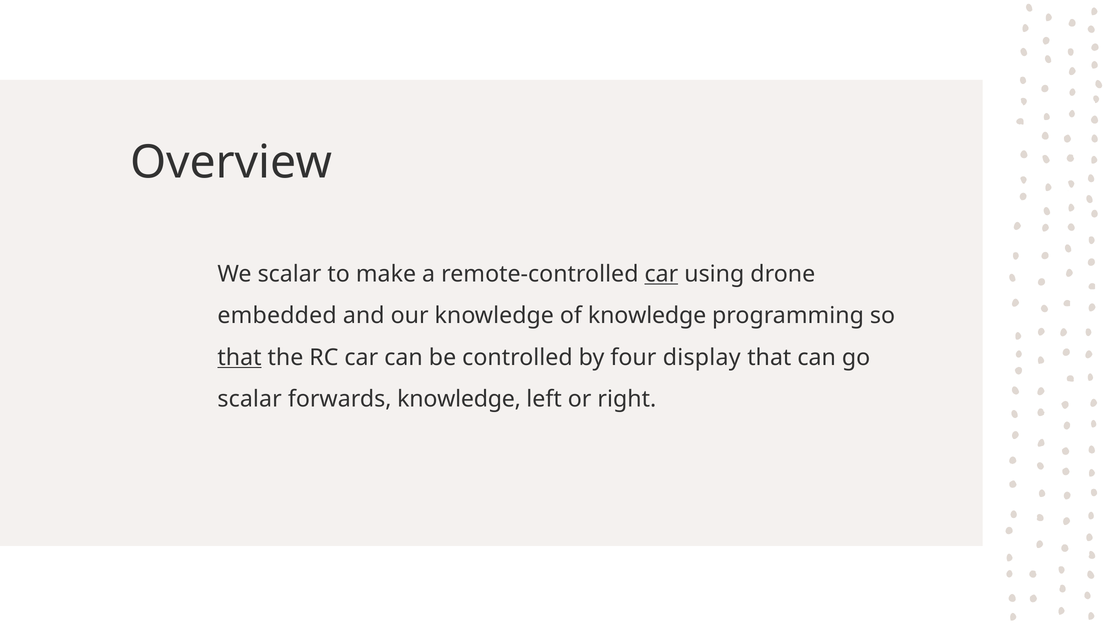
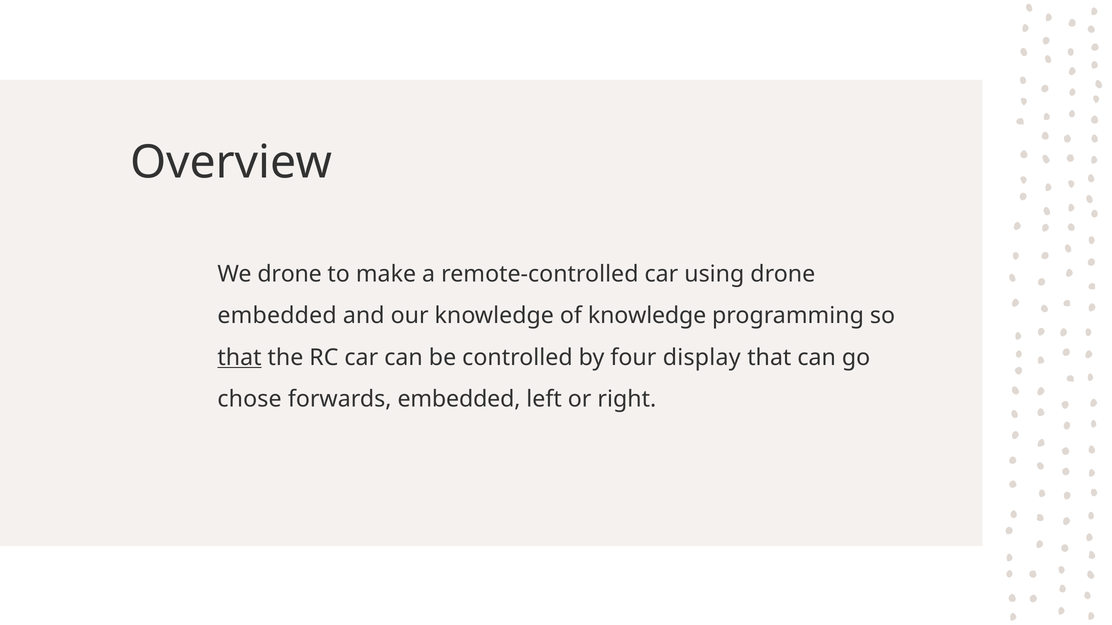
We scalar: scalar -> drone (290, 274)
car underline: present -> none (661, 274)
scalar: scalar -> chose (250, 400)
forwards knowledge: knowledge -> embedded (459, 400)
